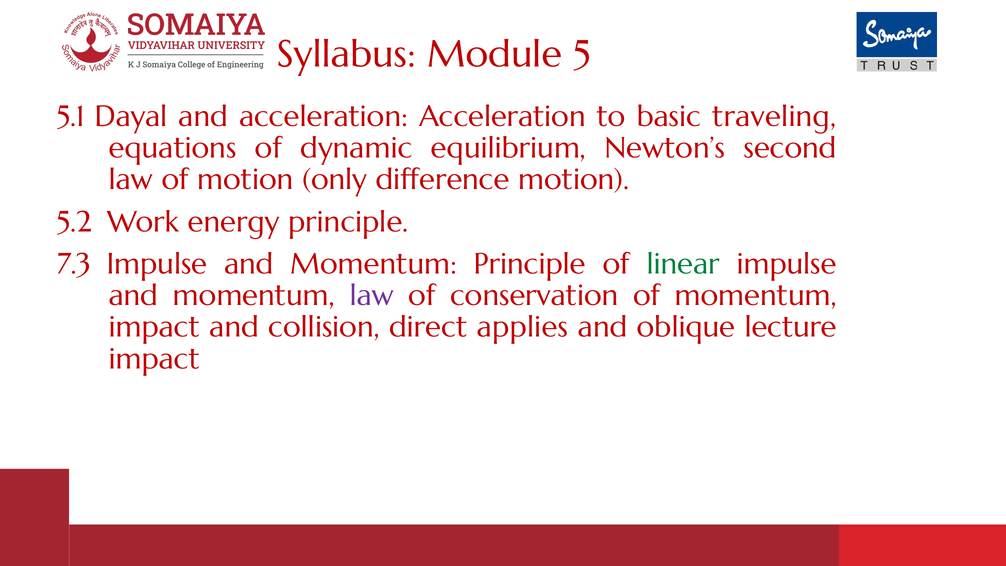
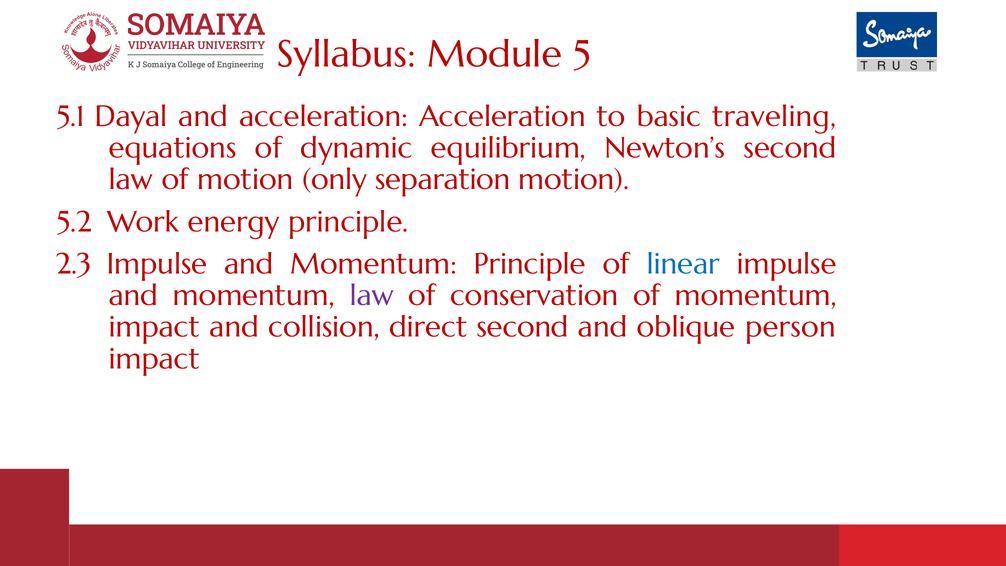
difference: difference -> separation (443, 180)
7.3: 7.3 -> 2.3 (74, 264)
linear colour: green -> blue (683, 264)
direct applies: applies -> second (523, 327)
lecture: lecture -> person (791, 327)
